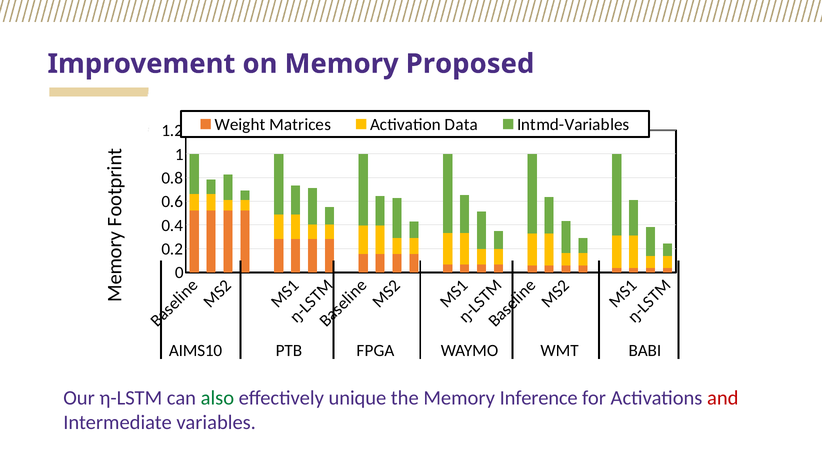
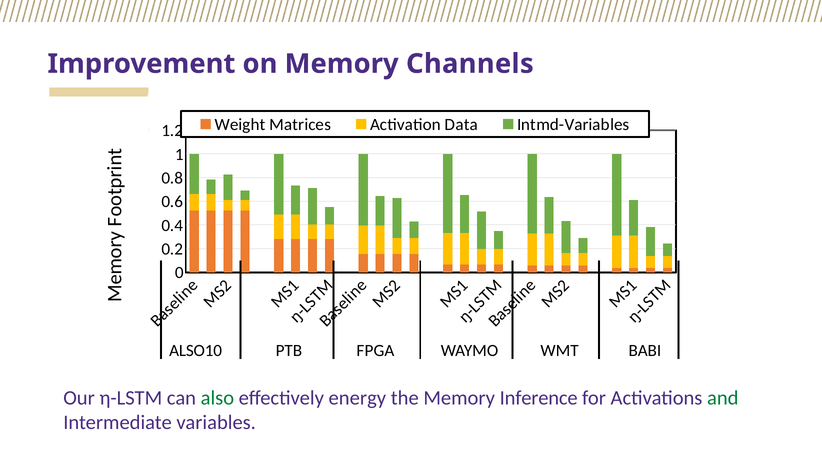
Proposed: Proposed -> Channels (470, 64)
AIMS10: AIMS10 -> ALSO10 (196, 351)
unique: unique -> energy (357, 398)
and colour: red -> green (723, 398)
